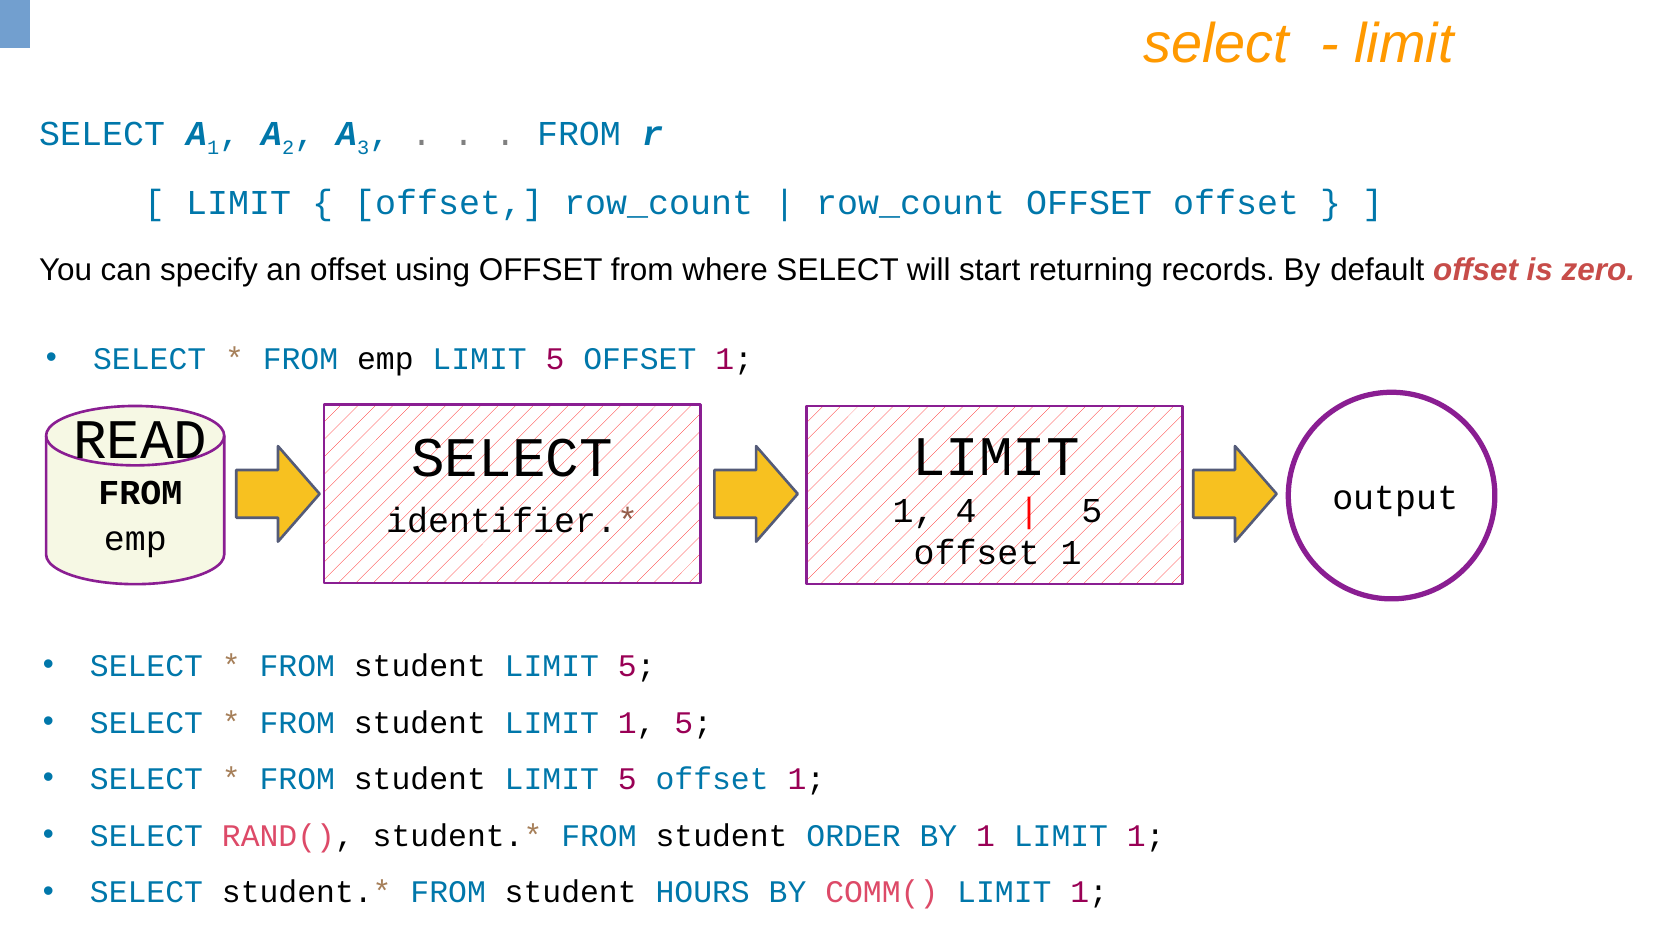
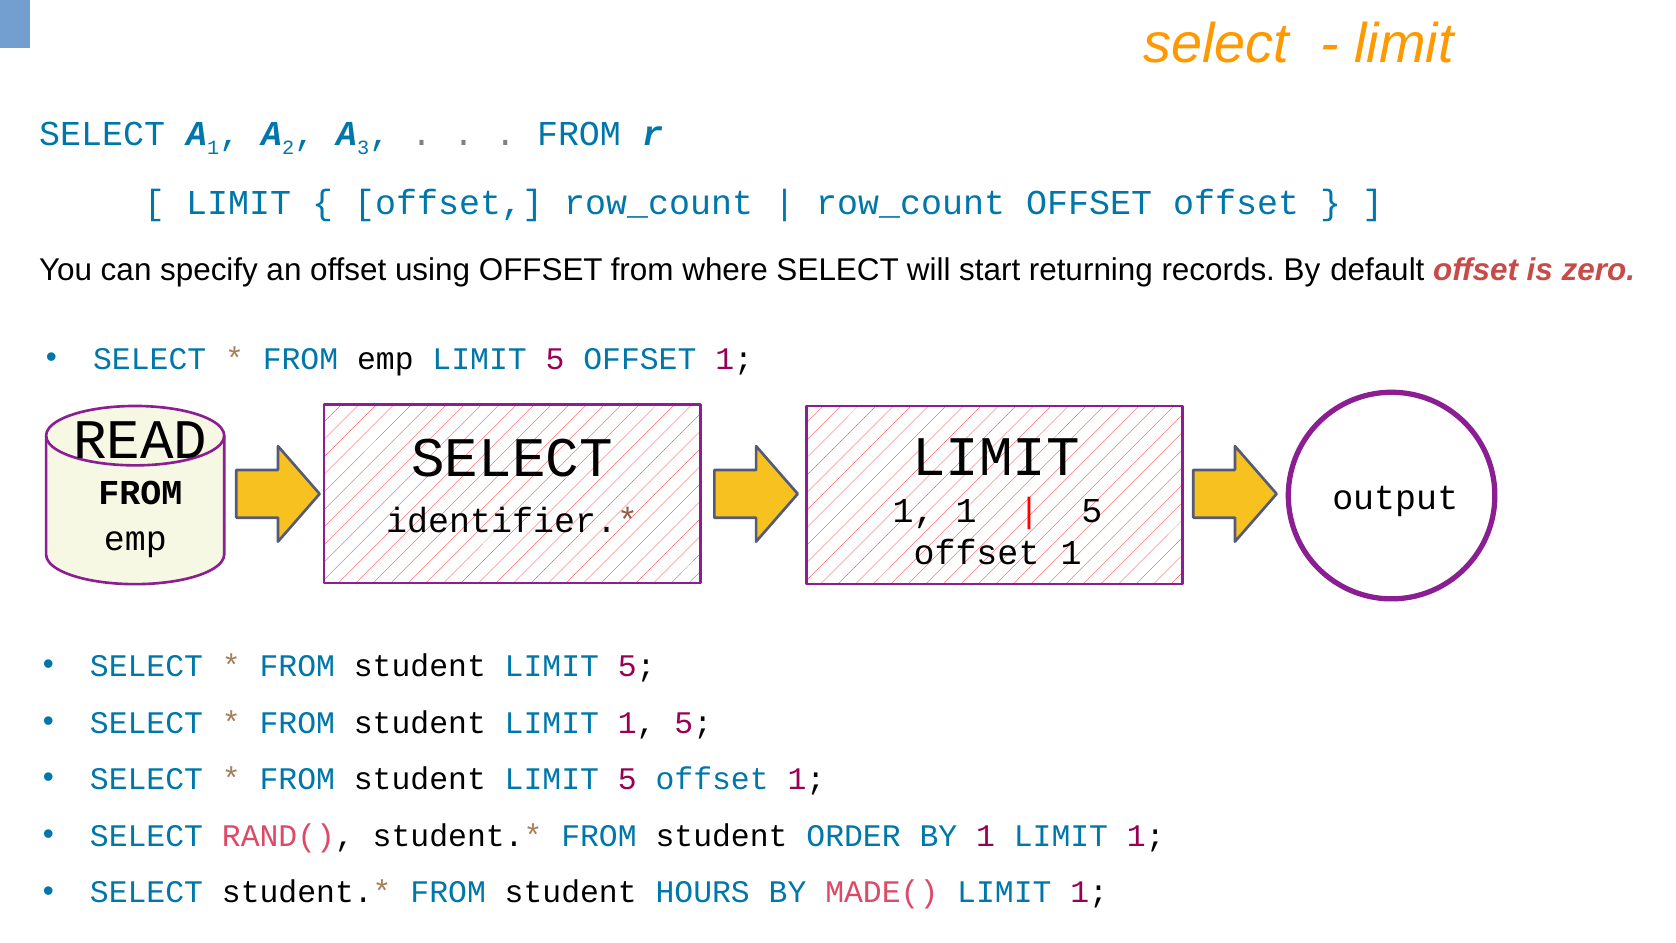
1 4: 4 -> 1 (966, 511)
COMM(: COMM( -> MADE( (882, 892)
